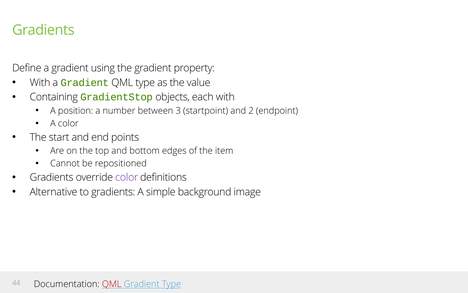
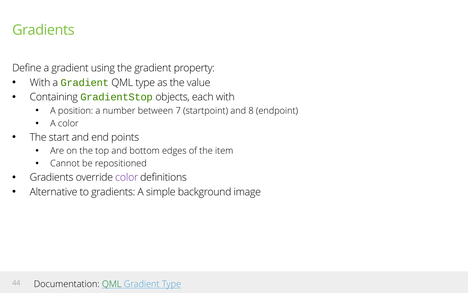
3: 3 -> 7 (178, 111)
2: 2 -> 8 (251, 111)
QML colour: red -> green (112, 284)
